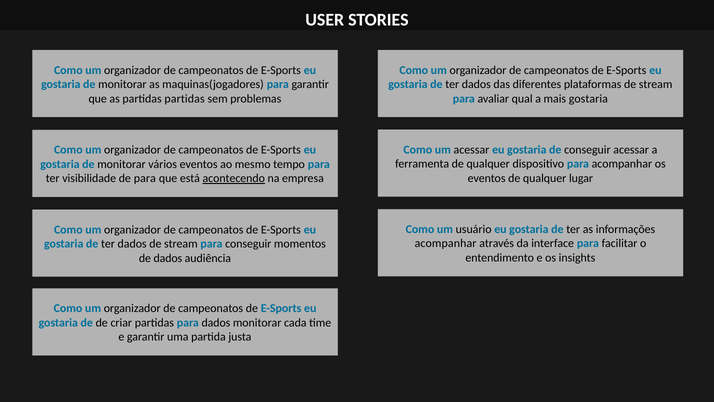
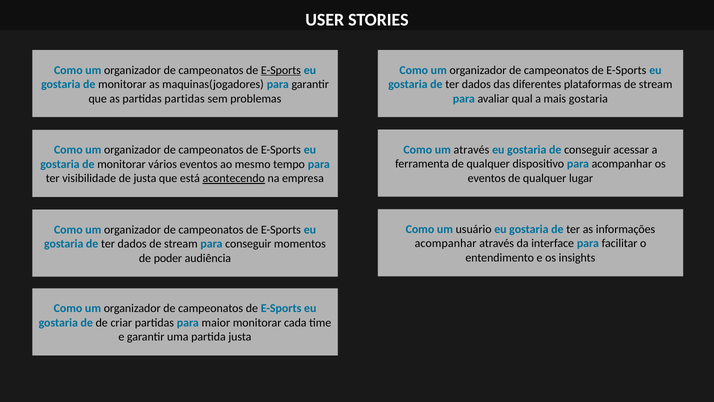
E-Sports underline: none -> present (281, 70)
um acessar: acessar -> através (471, 150)
de para: para -> justa (145, 178)
de dados: dados -> poder (168, 258)
para dados: dados -> maior (216, 322)
